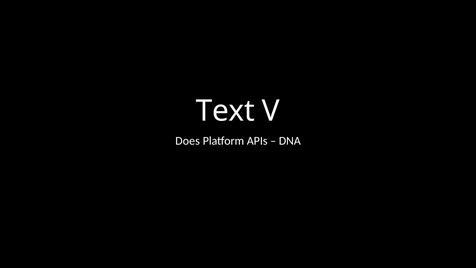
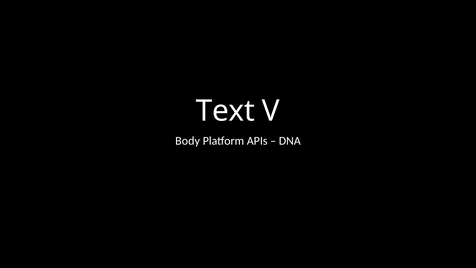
Does: Does -> Body (188, 141)
